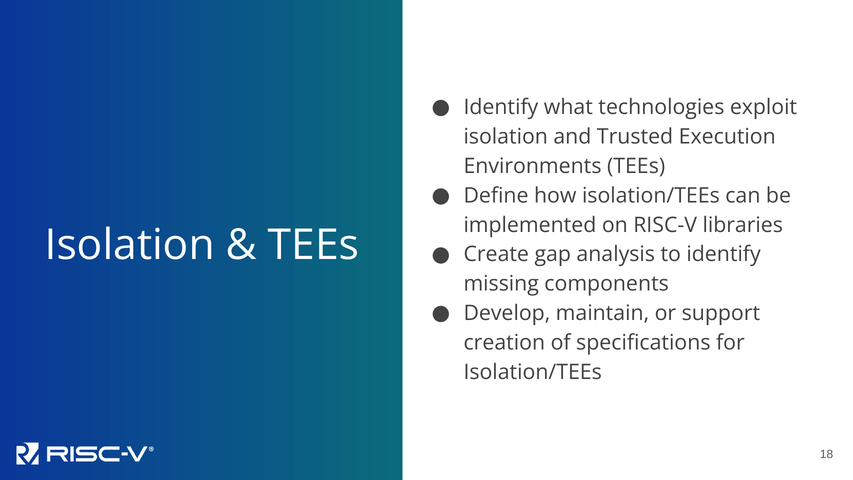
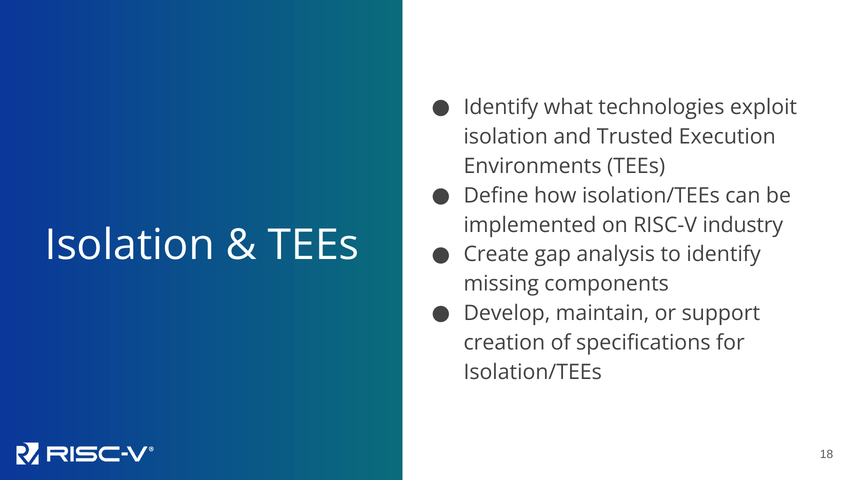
libraries: libraries -> industry (743, 225)
